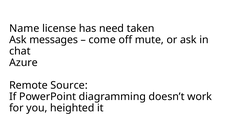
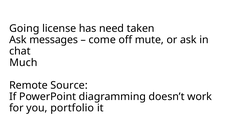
Name: Name -> Going (24, 29)
Azure: Azure -> Much (23, 63)
heighted: heighted -> portfolio (72, 108)
